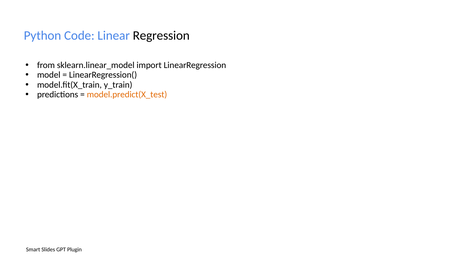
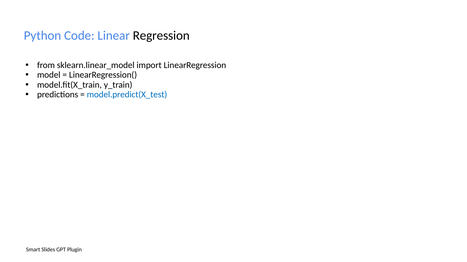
model.predict(X_test colour: orange -> blue (127, 95)
